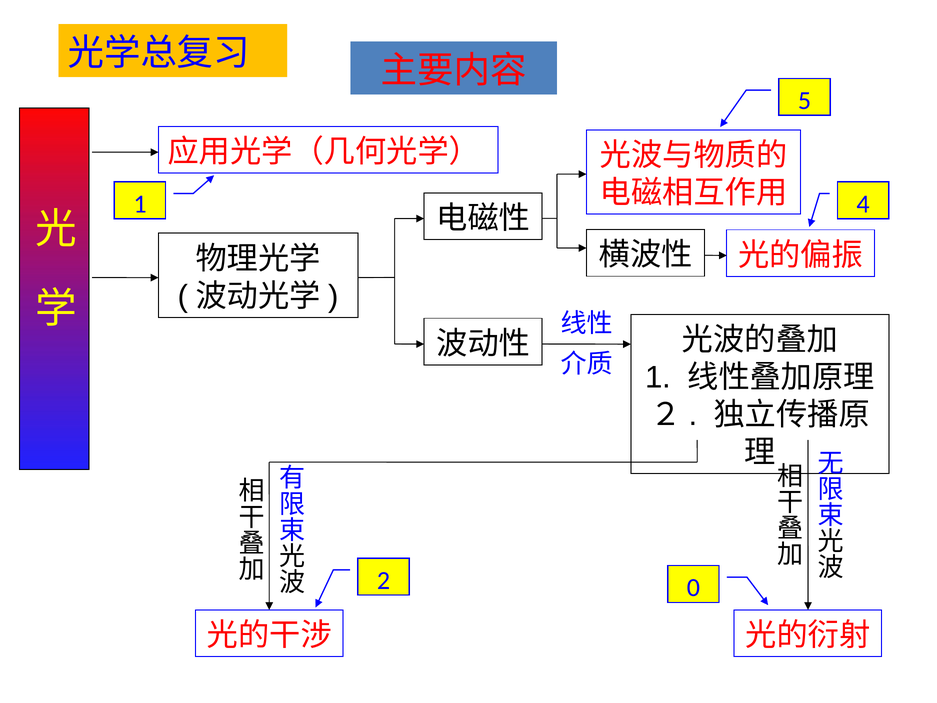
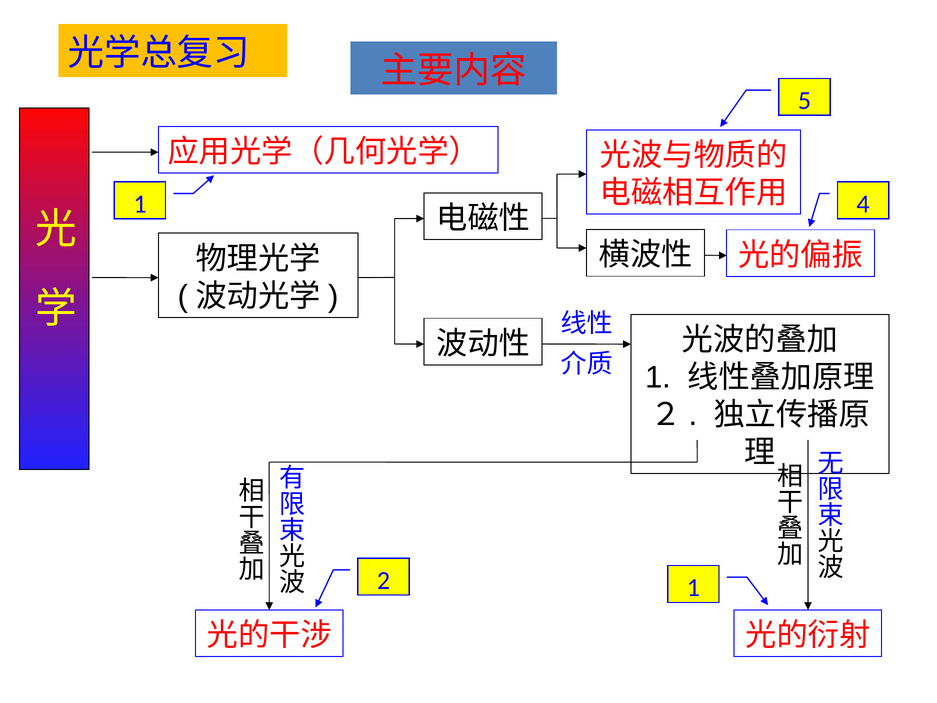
2 0: 0 -> 1 (693, 588)
